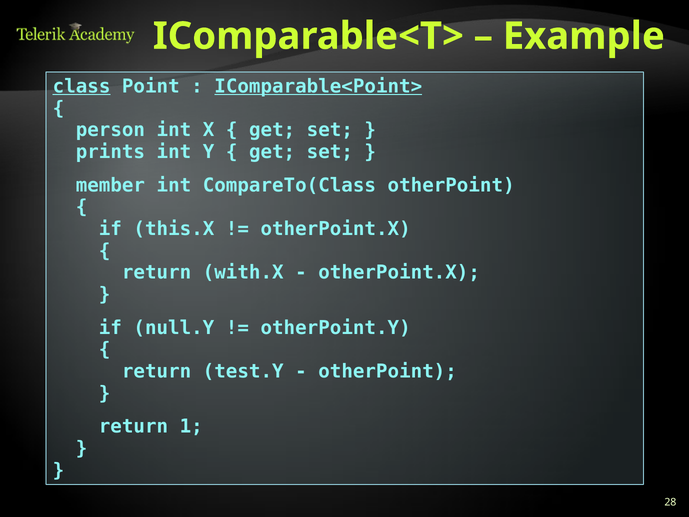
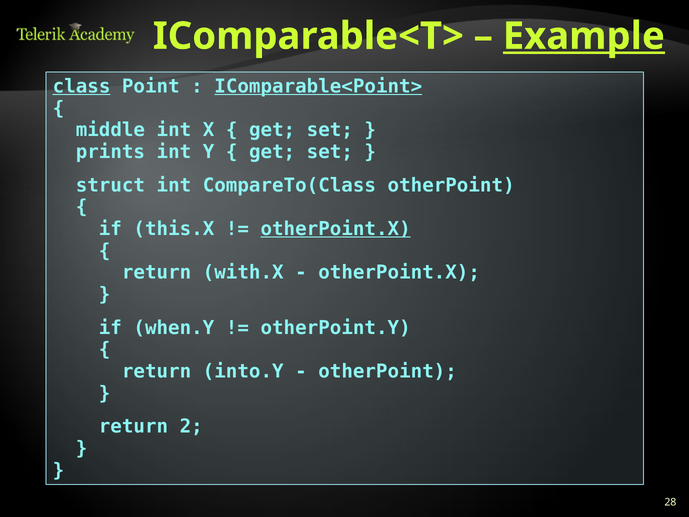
Example underline: none -> present (584, 36)
person: person -> middle (110, 130)
member: member -> struct (110, 185)
otherPoint.X underline: none -> present (336, 229)
null.Y: null.Y -> when.Y (174, 328)
test.Y: test.Y -> into.Y (243, 371)
1: 1 -> 2 (191, 426)
